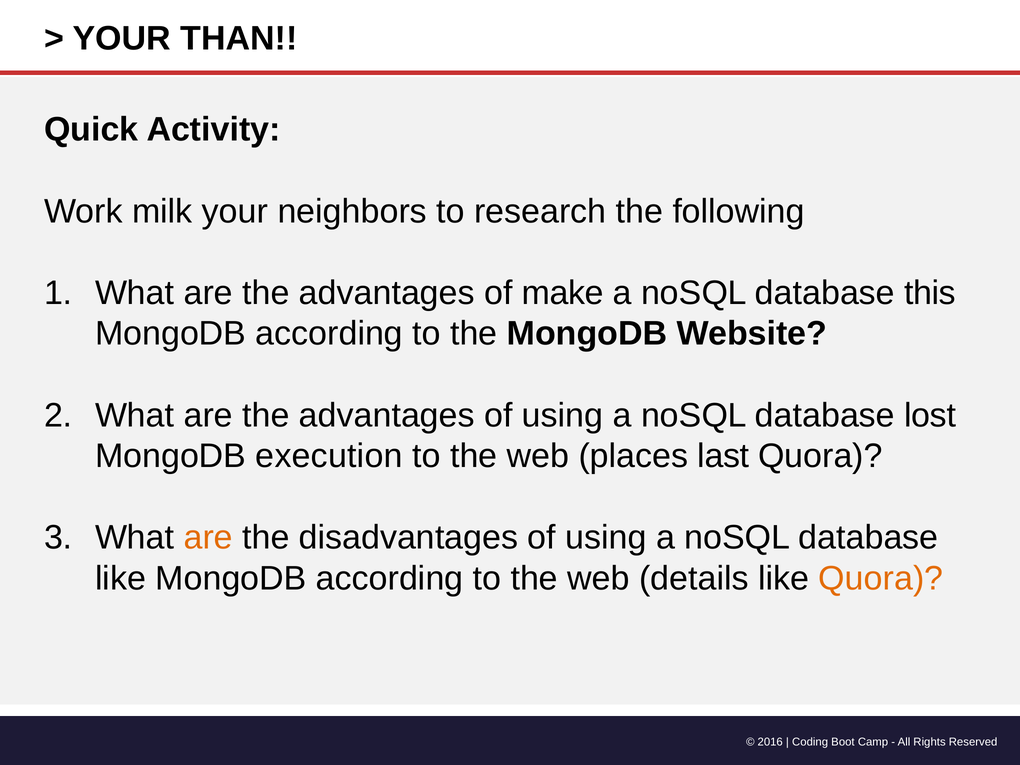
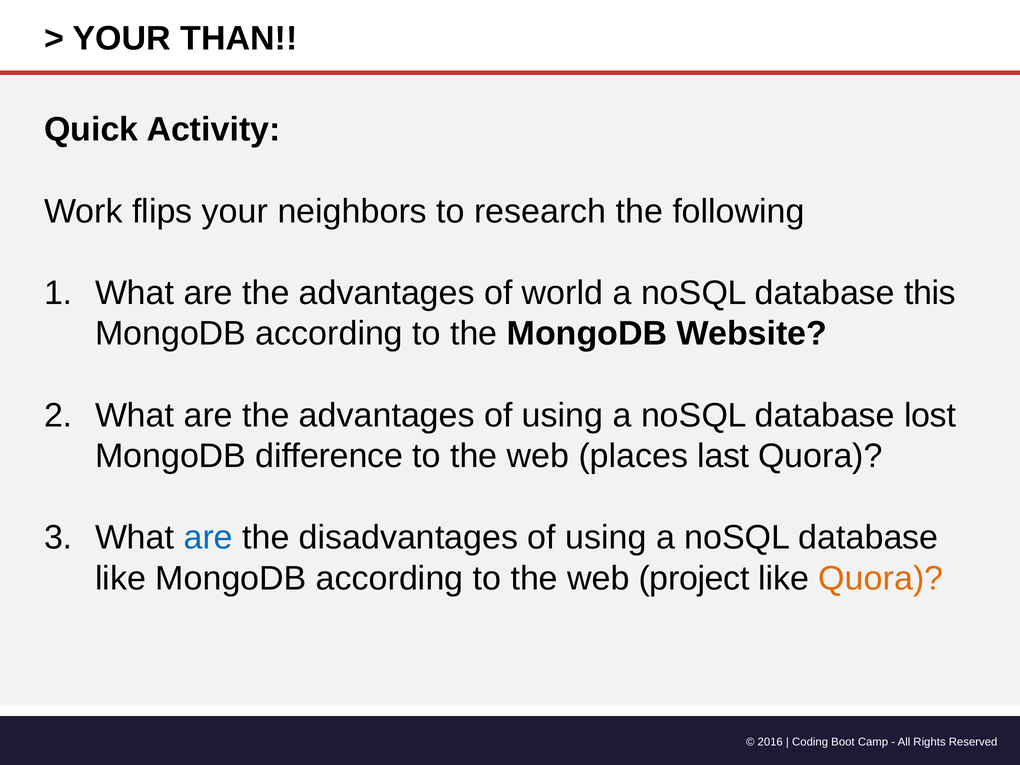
milk: milk -> flips (162, 211)
make: make -> world (563, 293)
execution: execution -> difference (329, 456)
are colour: orange -> blue (208, 538)
details: details -> project (694, 579)
